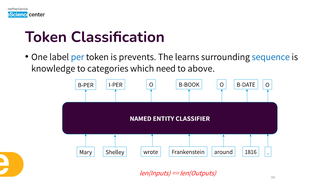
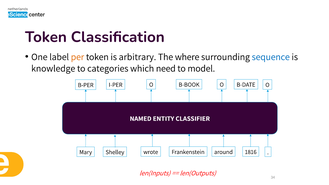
per colour: blue -> orange (77, 57)
prevents: prevents -> arbitrary (137, 57)
learns: learns -> where (187, 57)
above: above -> model (201, 68)
